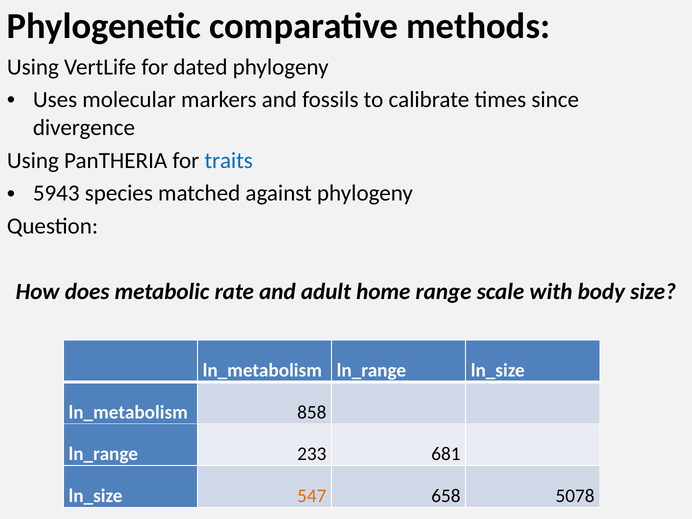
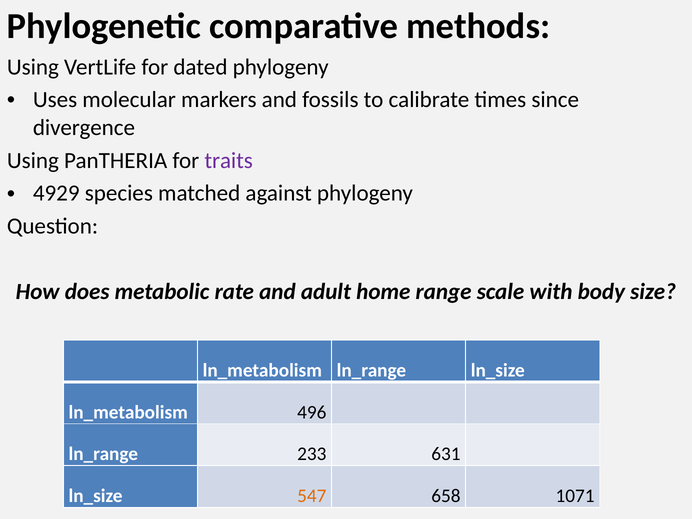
traits colour: blue -> purple (229, 161)
5943: 5943 -> 4929 (56, 193)
858: 858 -> 496 (312, 412)
681: 681 -> 631 (446, 454)
5078: 5078 -> 1071 (575, 496)
